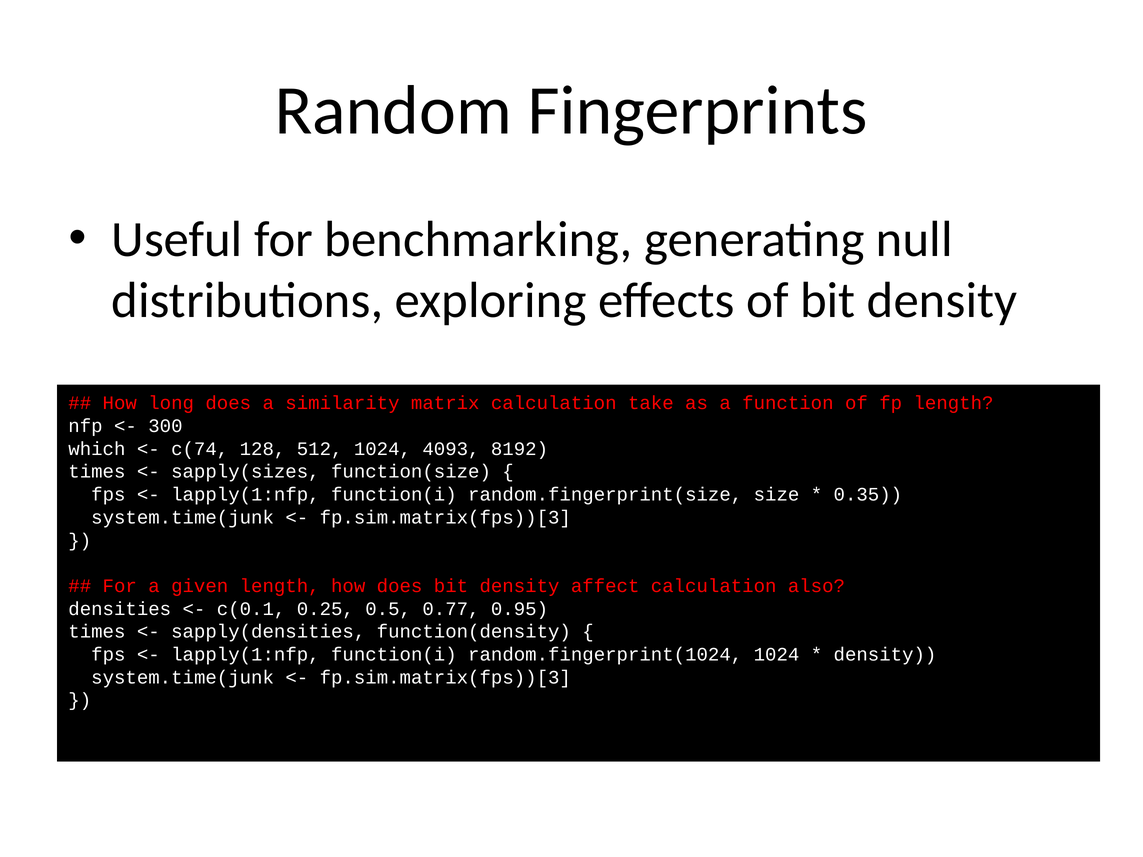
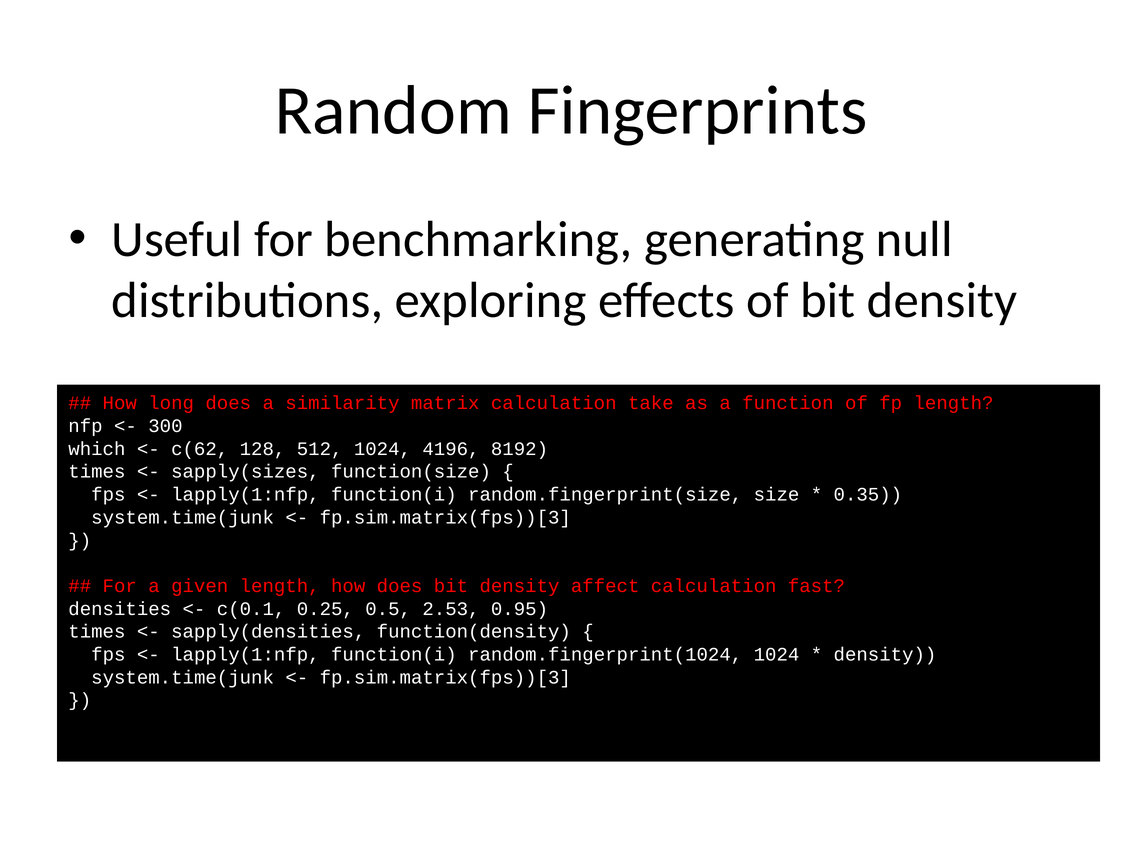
c(74: c(74 -> c(62 (200, 449)
4093: 4093 -> 4196 (451, 449)
also: also -> fast (816, 586)
0.77: 0.77 -> 2.53 (451, 609)
